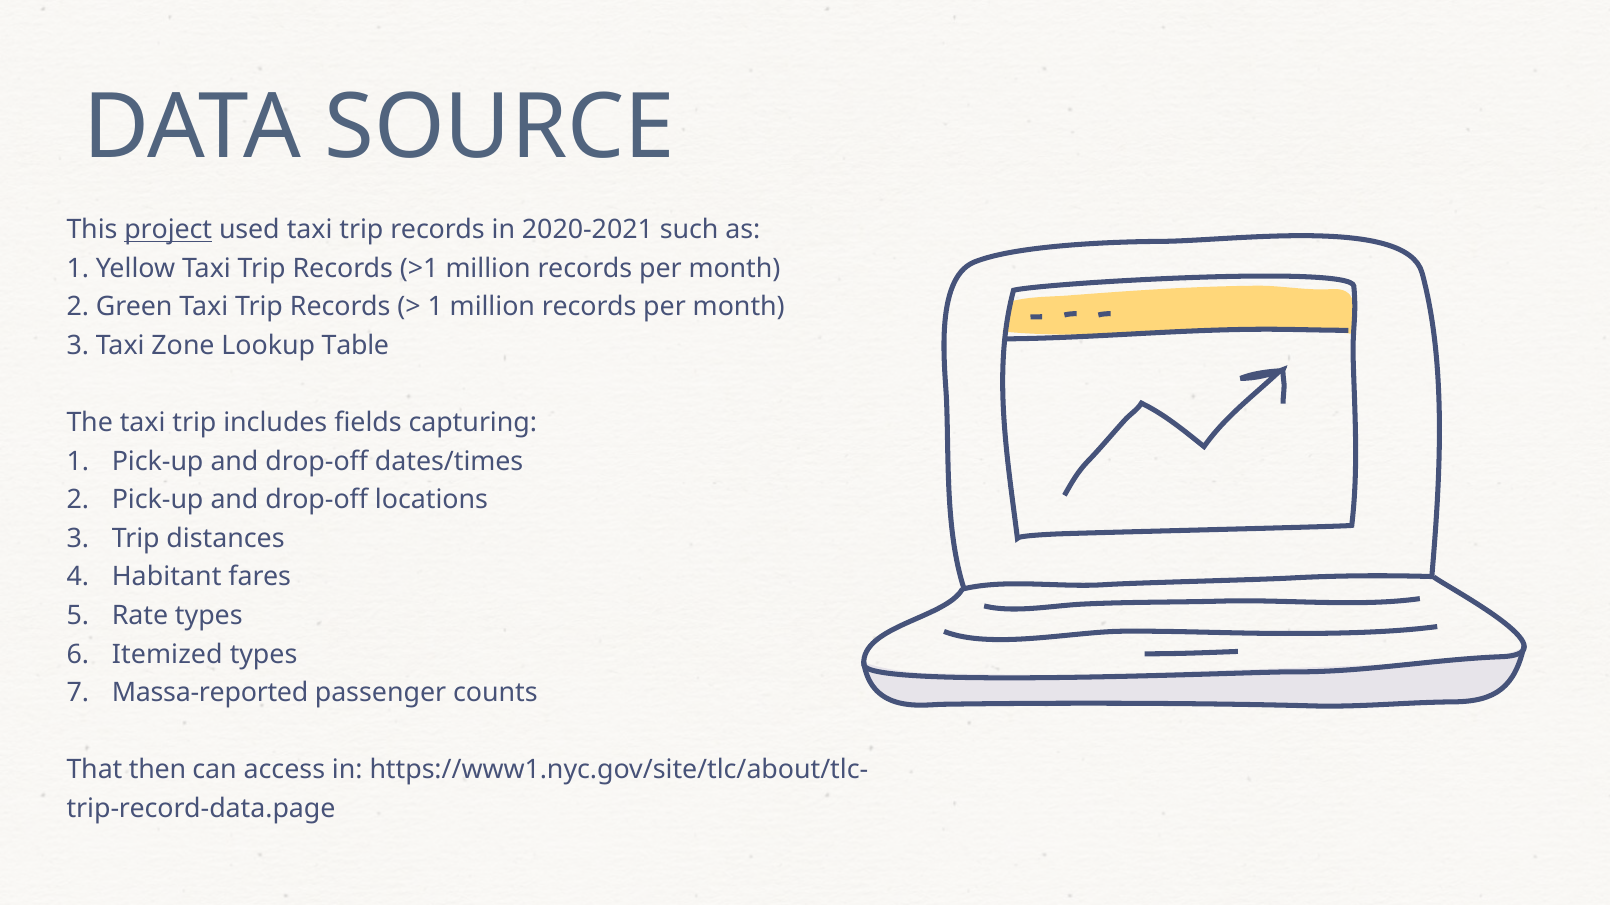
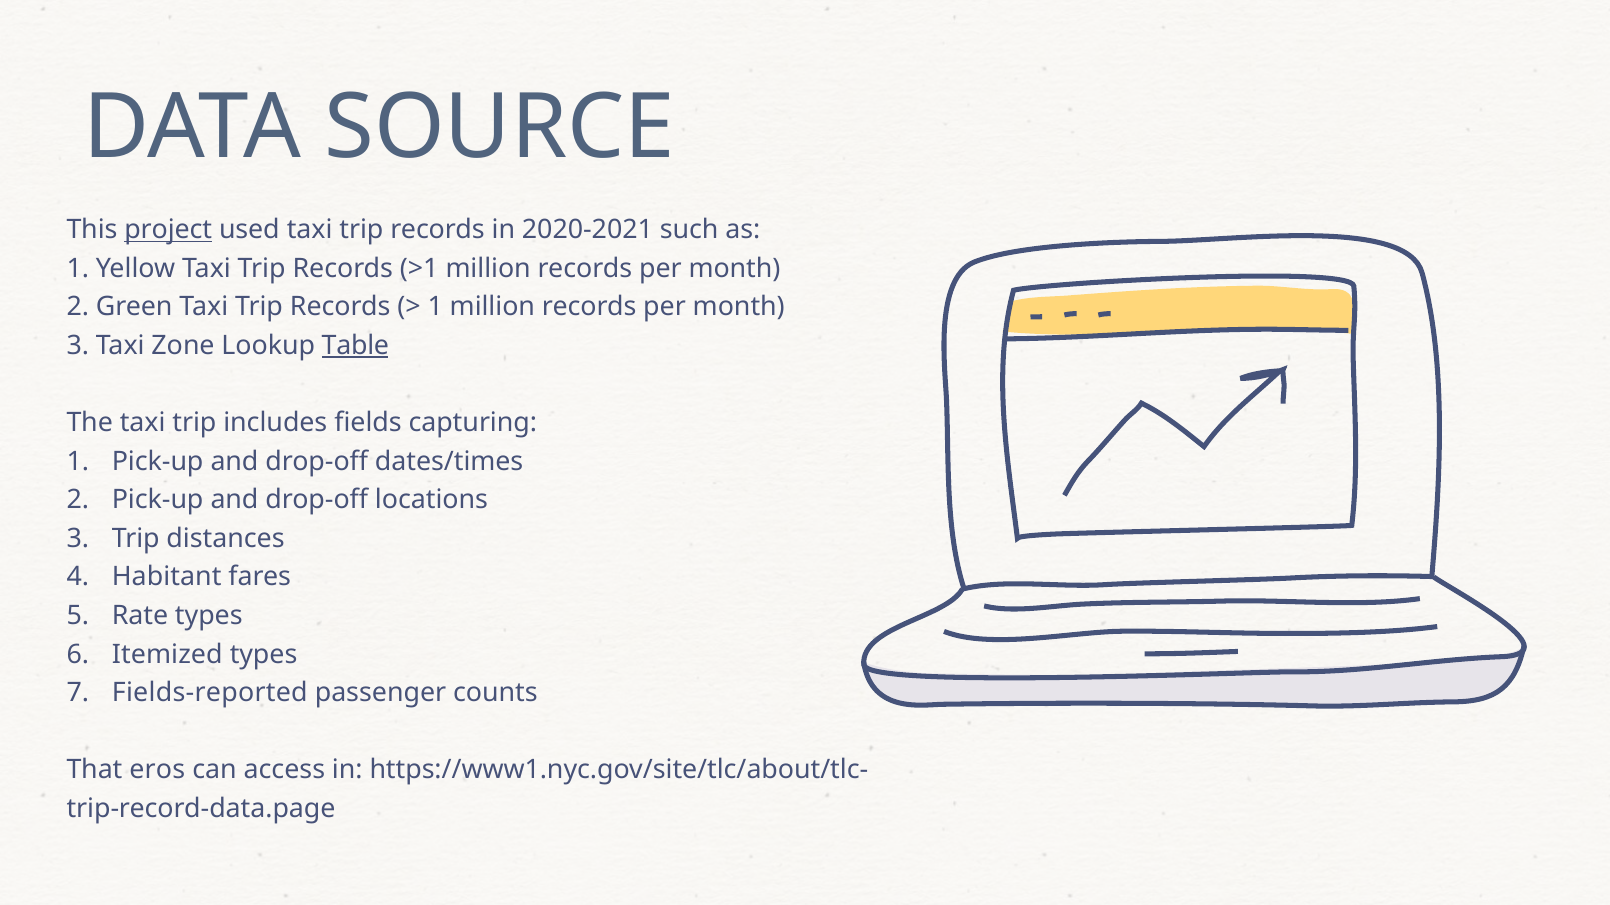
Table underline: none -> present (355, 346)
Massa-reported: Massa-reported -> Fields-reported (210, 693)
then: then -> eros (157, 771)
